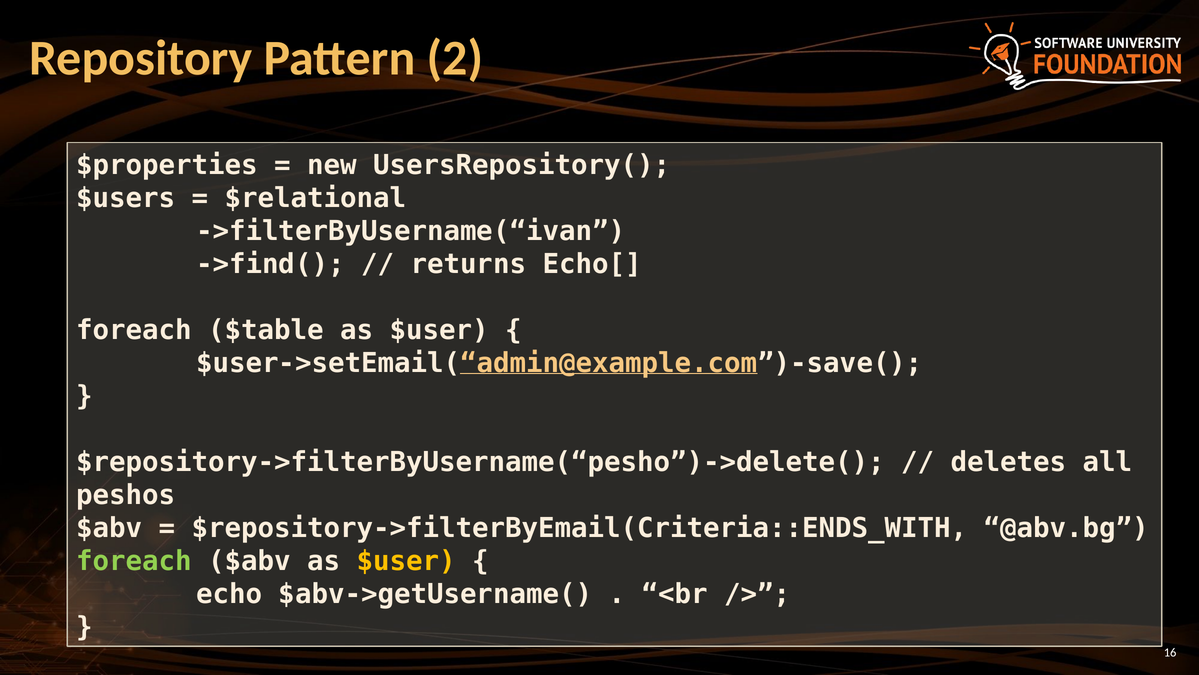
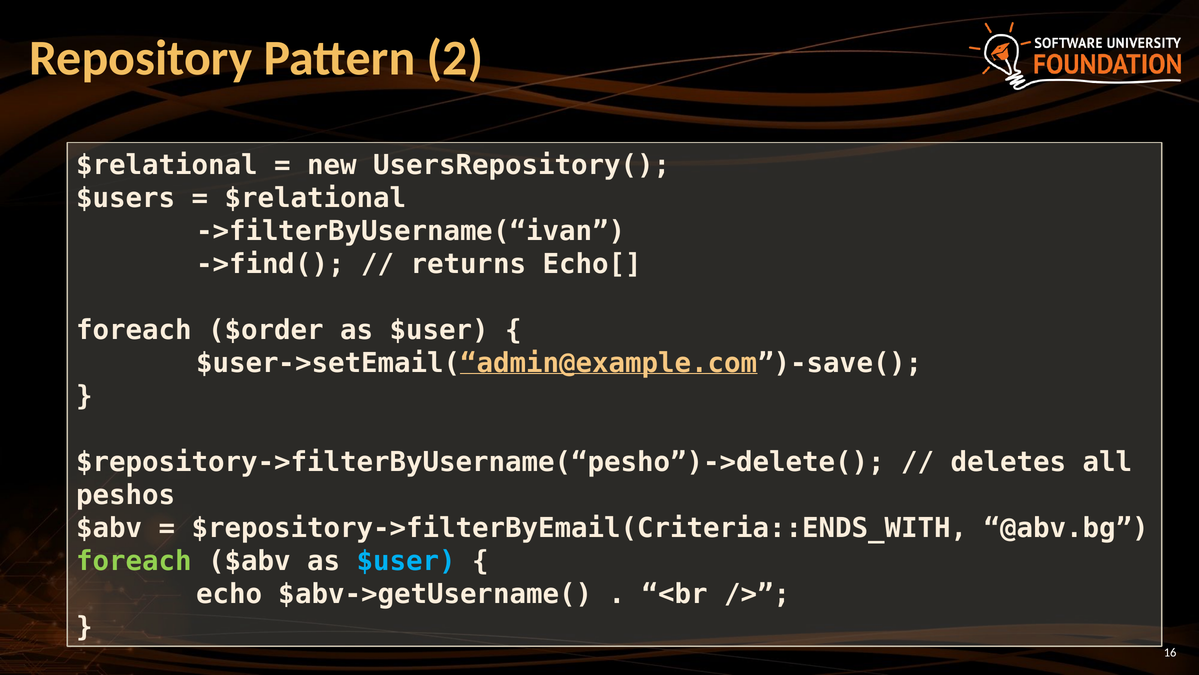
$properties: $properties -> $relational (167, 165)
$table: $table -> $order (266, 330)
$user colour: yellow -> light blue (406, 561)
